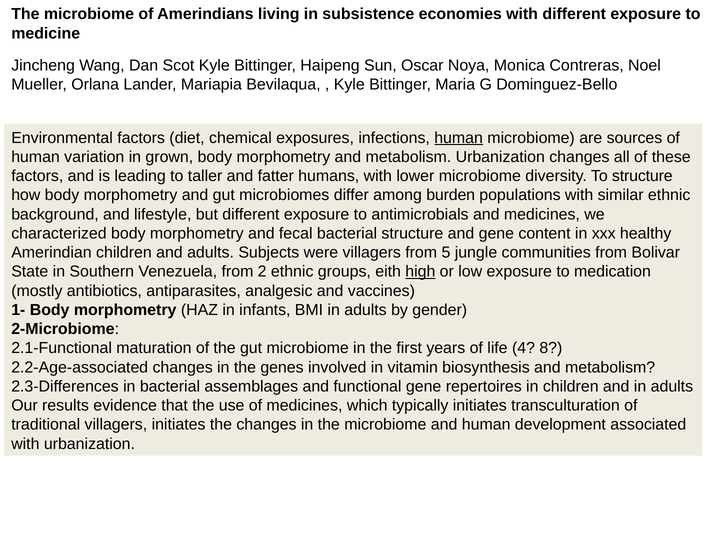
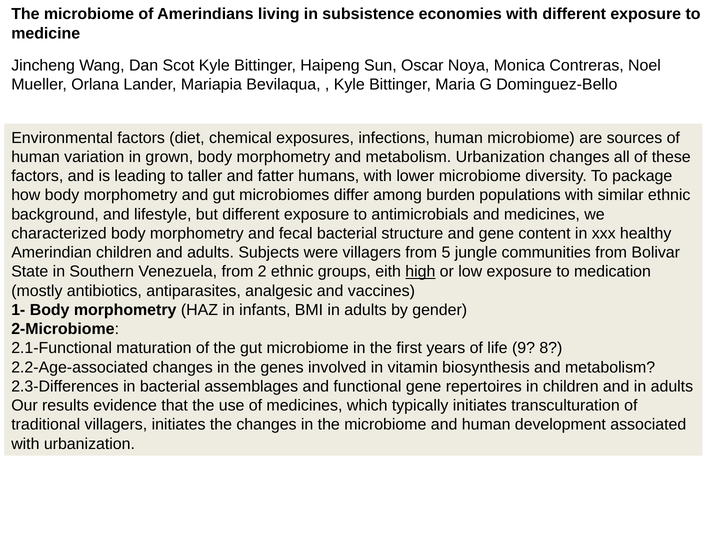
human underline: present -> none (459, 138)
To structure: structure -> package (642, 176)
4: 4 -> 9 (524, 348)
